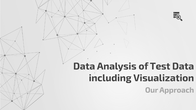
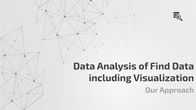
Test: Test -> Find (160, 66)
